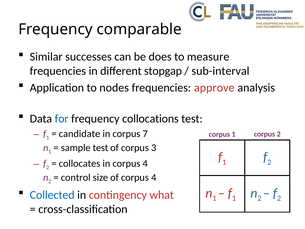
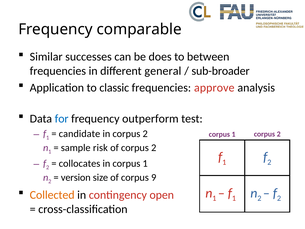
measure: measure -> between (208, 57)
stopgap: stopgap -> general (163, 71)
sub-interval: sub-interval -> sub-broader (221, 71)
nodes: nodes -> classic (114, 88)
collocations: collocations -> outperform (150, 118)
in corpus 7: 7 -> 2 (145, 134)
sample test: test -> risk (100, 147)
of corpus 3: 3 -> 2 (154, 147)
in corpus 4: 4 -> 1 (145, 163)
control: control -> version (76, 177)
of corpus 4: 4 -> 9 (154, 177)
Collected colour: blue -> orange (52, 195)
what: what -> open (162, 195)
